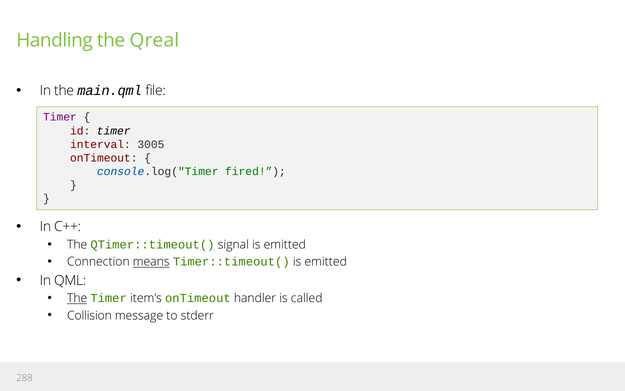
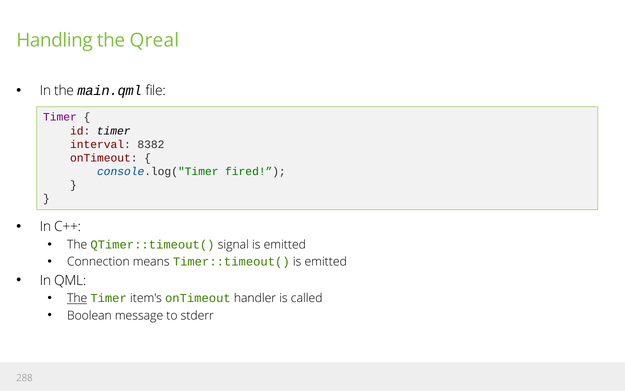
3005: 3005 -> 8382 (151, 144)
means underline: present -> none (151, 262)
Collision: Collision -> Boolean (89, 315)
